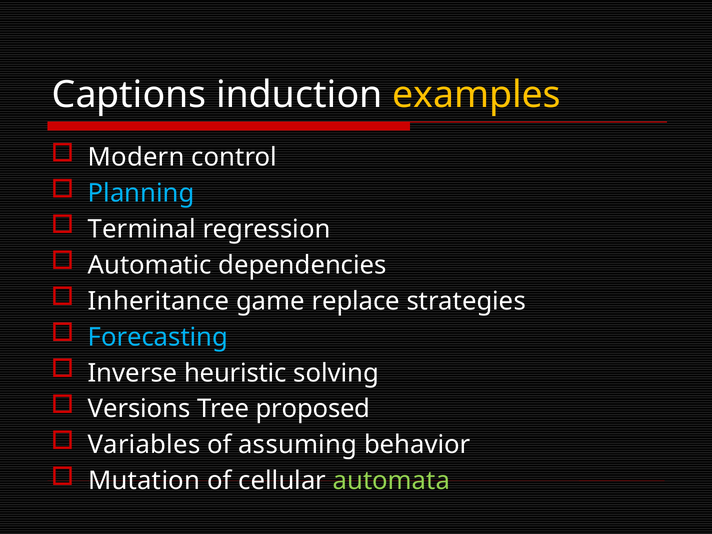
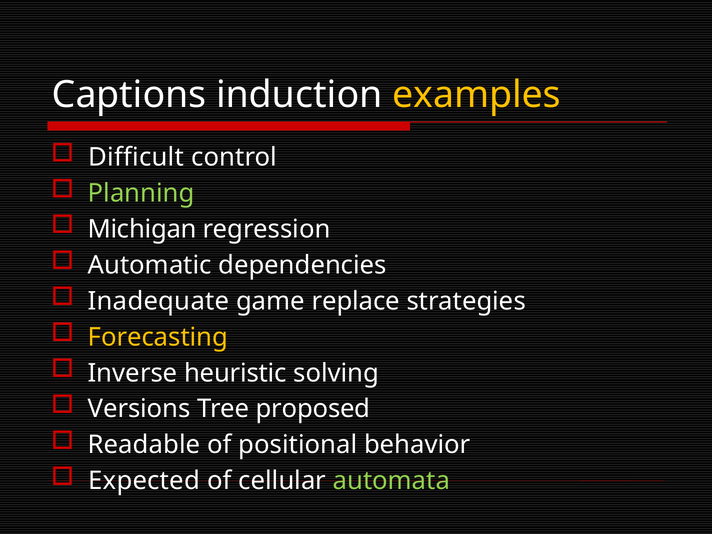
Modern: Modern -> Difficult (136, 157)
Planning colour: light blue -> light green (141, 193)
Terminal: Terminal -> Michigan (142, 229)
Inheritance: Inheritance -> Inadequate (159, 301)
Forecasting colour: light blue -> yellow (158, 337)
Variables: Variables -> Readable (144, 445)
assuming: assuming -> positional (298, 445)
Mutation: Mutation -> Expected (144, 481)
